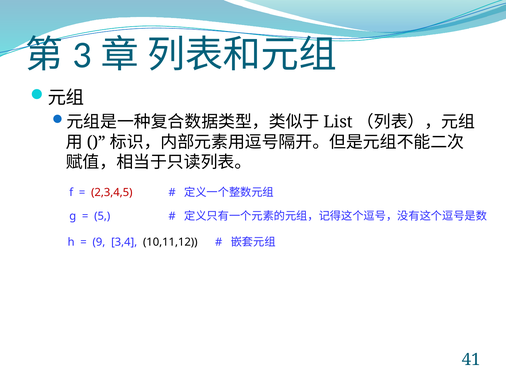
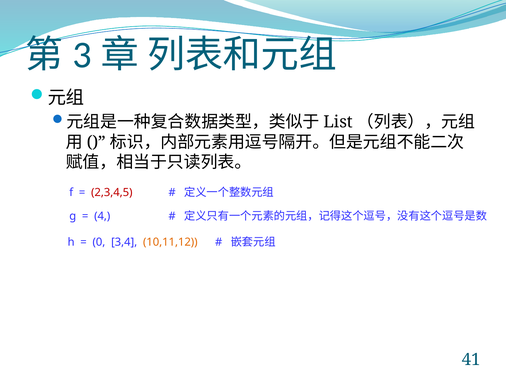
5: 5 -> 4 (102, 217)
9: 9 -> 0 (99, 242)
10,11,12 colour: black -> orange (170, 242)
